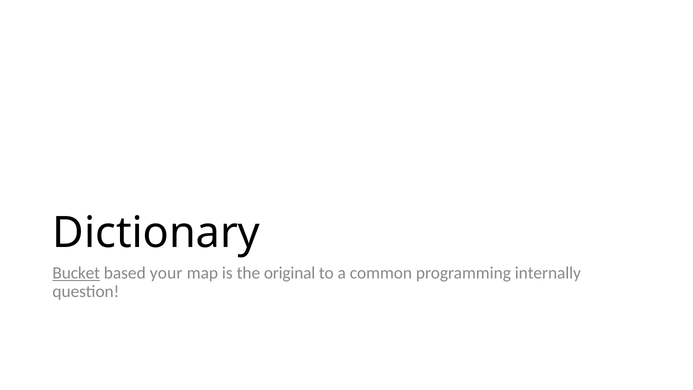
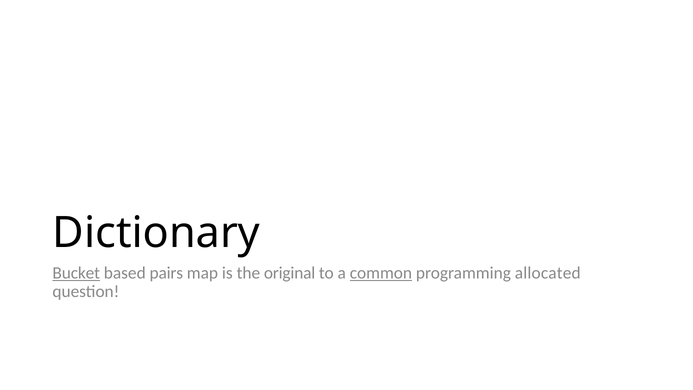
your: your -> pairs (166, 273)
common underline: none -> present (381, 273)
internally: internally -> allocated (548, 273)
